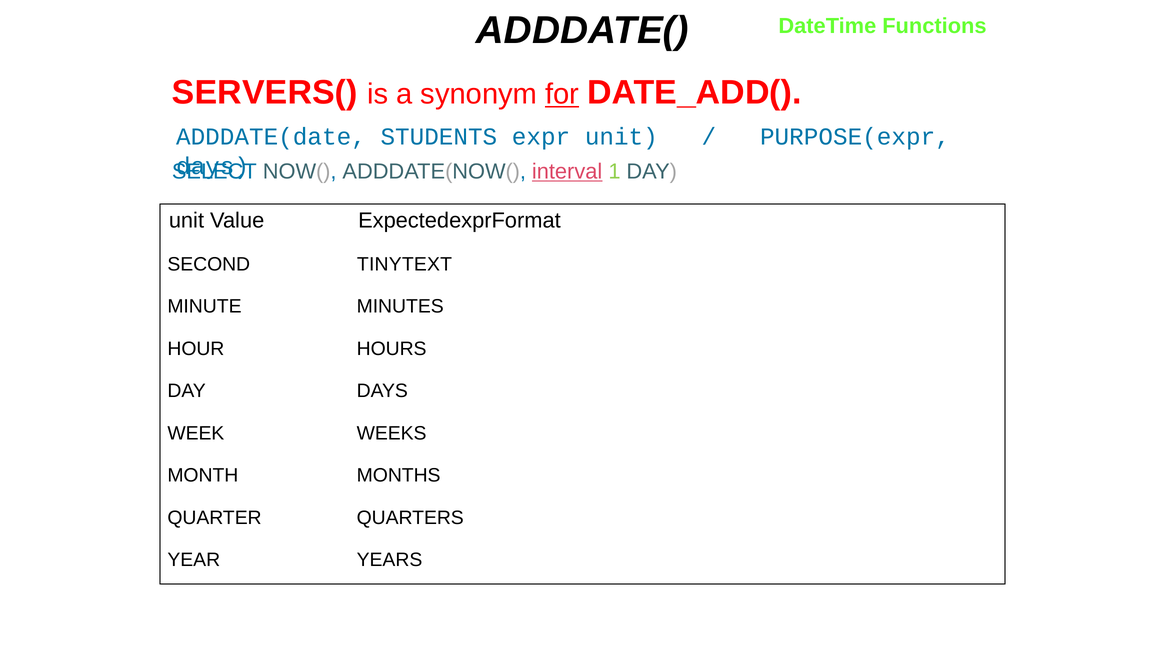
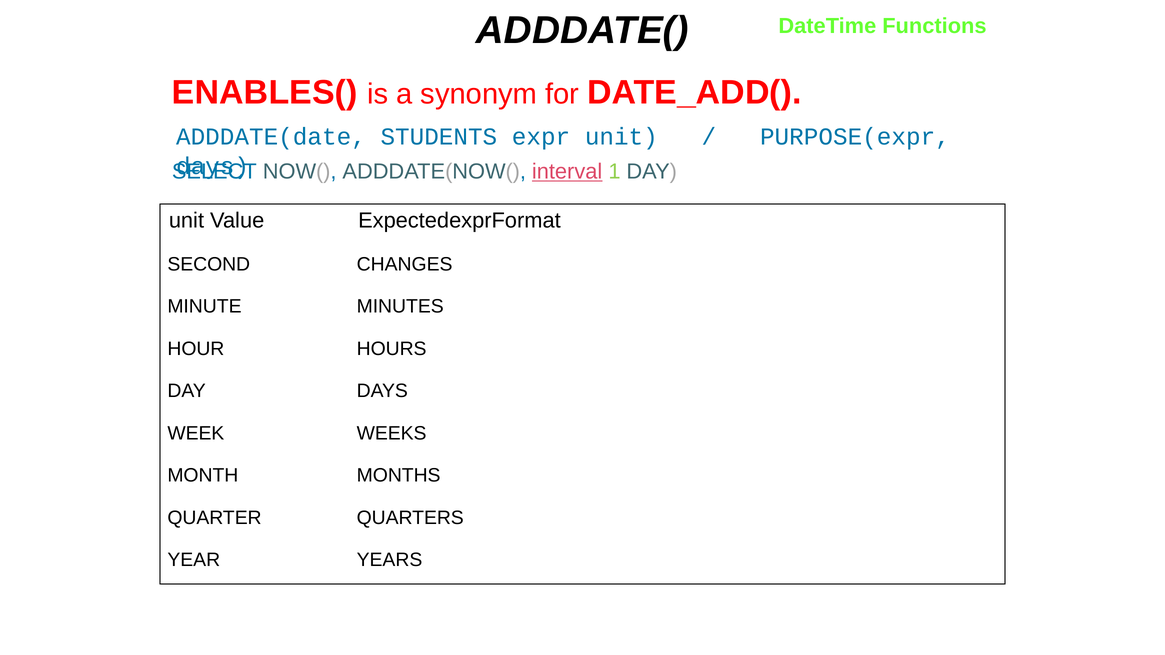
SERVERS(: SERVERS( -> ENABLES( (265, 93)
for underline: present -> none (562, 94)
TINYTEXT: TINYTEXT -> CHANGES (405, 264)
